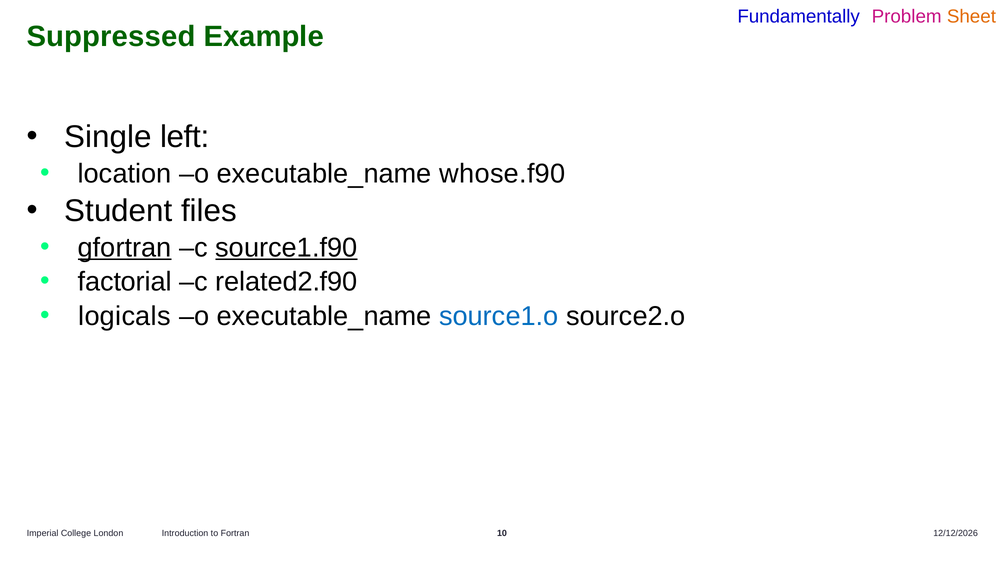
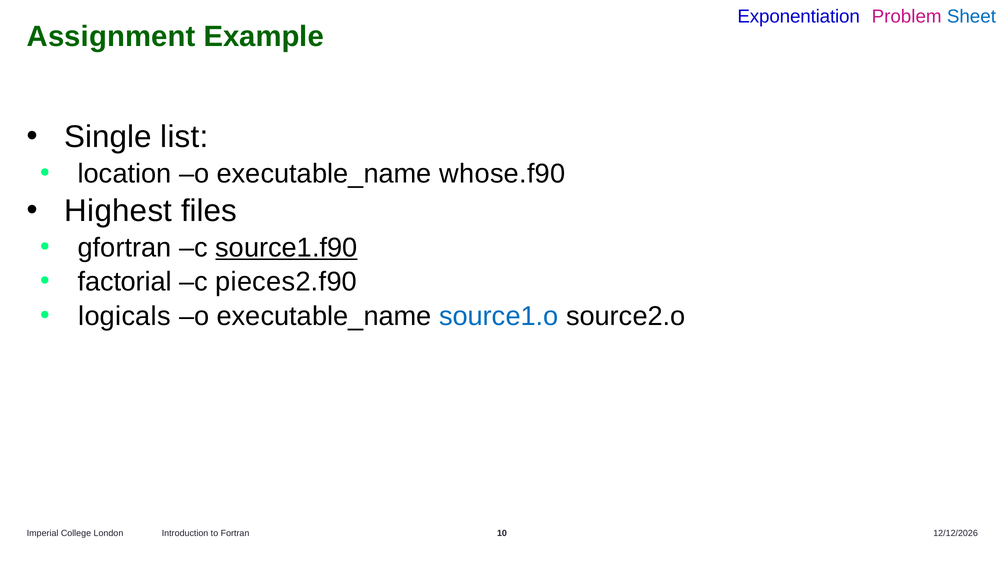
Fundamentally: Fundamentally -> Exponentiation (799, 16)
Sheet colour: orange -> blue (971, 16)
Suppressed: Suppressed -> Assignment (111, 36)
left: left -> list (184, 137)
Student: Student -> Highest (118, 211)
gfortran underline: present -> none (125, 247)
related2.f90: related2.f90 -> pieces2.f90 (286, 282)
